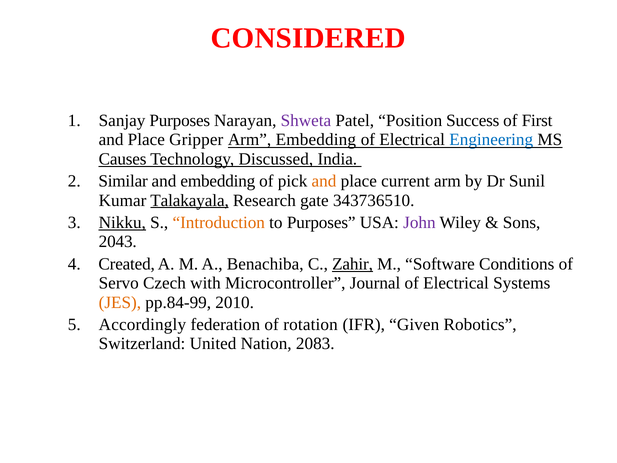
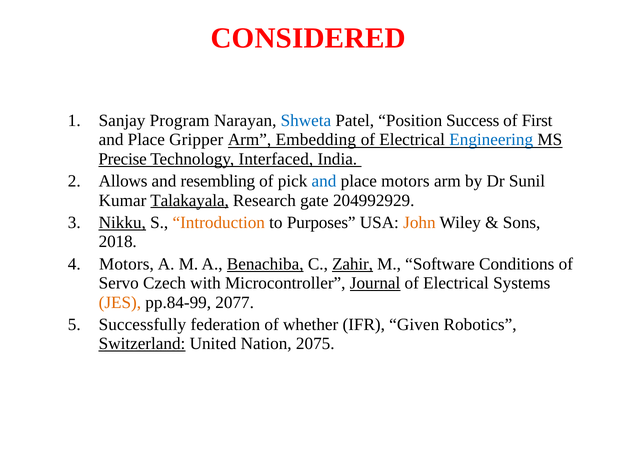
Sanjay Purposes: Purposes -> Program (180, 121)
Shweta colour: purple -> blue (306, 121)
Causes: Causes -> Precise (123, 159)
Discussed: Discussed -> Interfaced (276, 159)
Similar: Similar -> Allows (123, 181)
and embedding: embedding -> resembling (218, 181)
and colour: orange -> blue (324, 181)
place current: current -> motors (405, 181)
343736510: 343736510 -> 204992929 (374, 200)
John colour: purple -> orange (419, 223)
2043: 2043 -> 2018 (118, 242)
Created: Created -> Motors (126, 264)
Benachiba underline: none -> present (265, 264)
Journal underline: none -> present (375, 283)
2010: 2010 -> 2077 (235, 302)
Accordingly: Accordingly -> Successfully (142, 325)
rotation: rotation -> whether (311, 325)
Switzerland underline: none -> present (142, 344)
2083: 2083 -> 2075 (315, 344)
